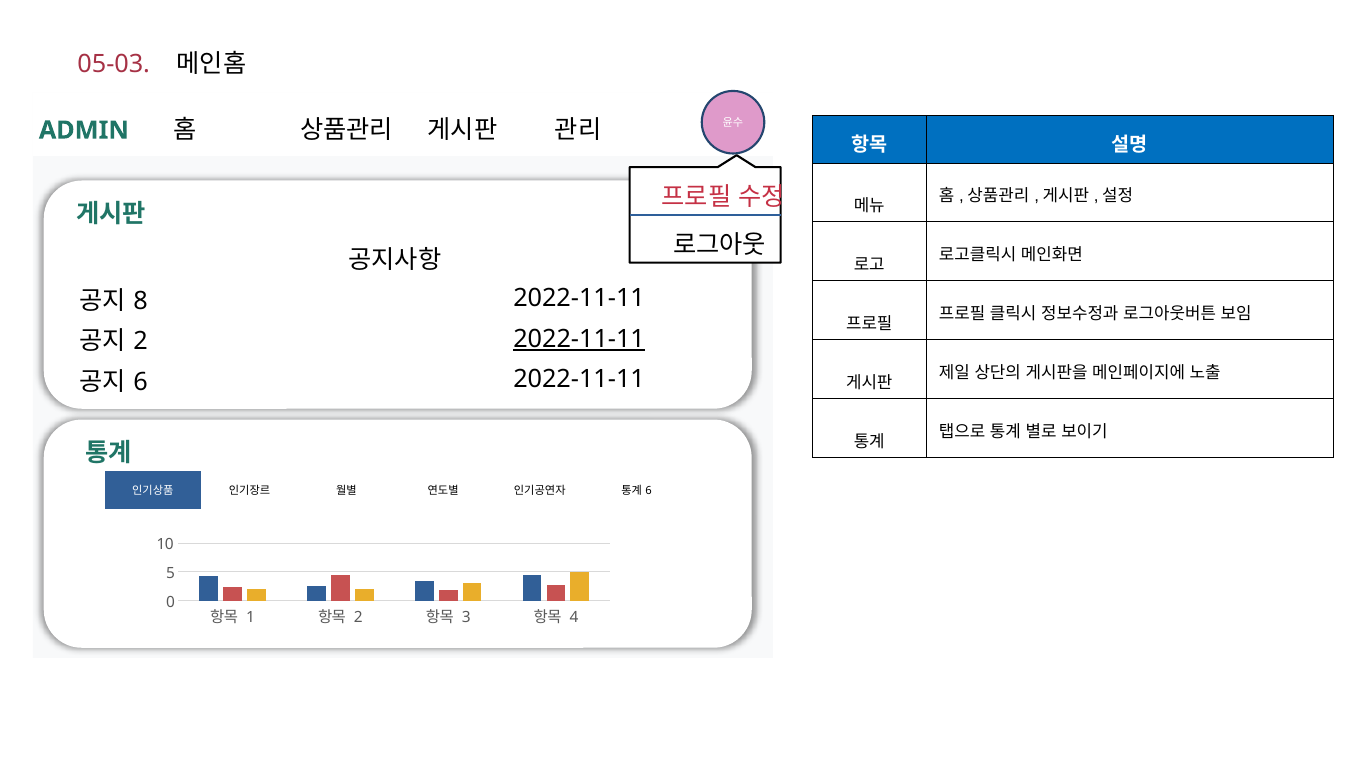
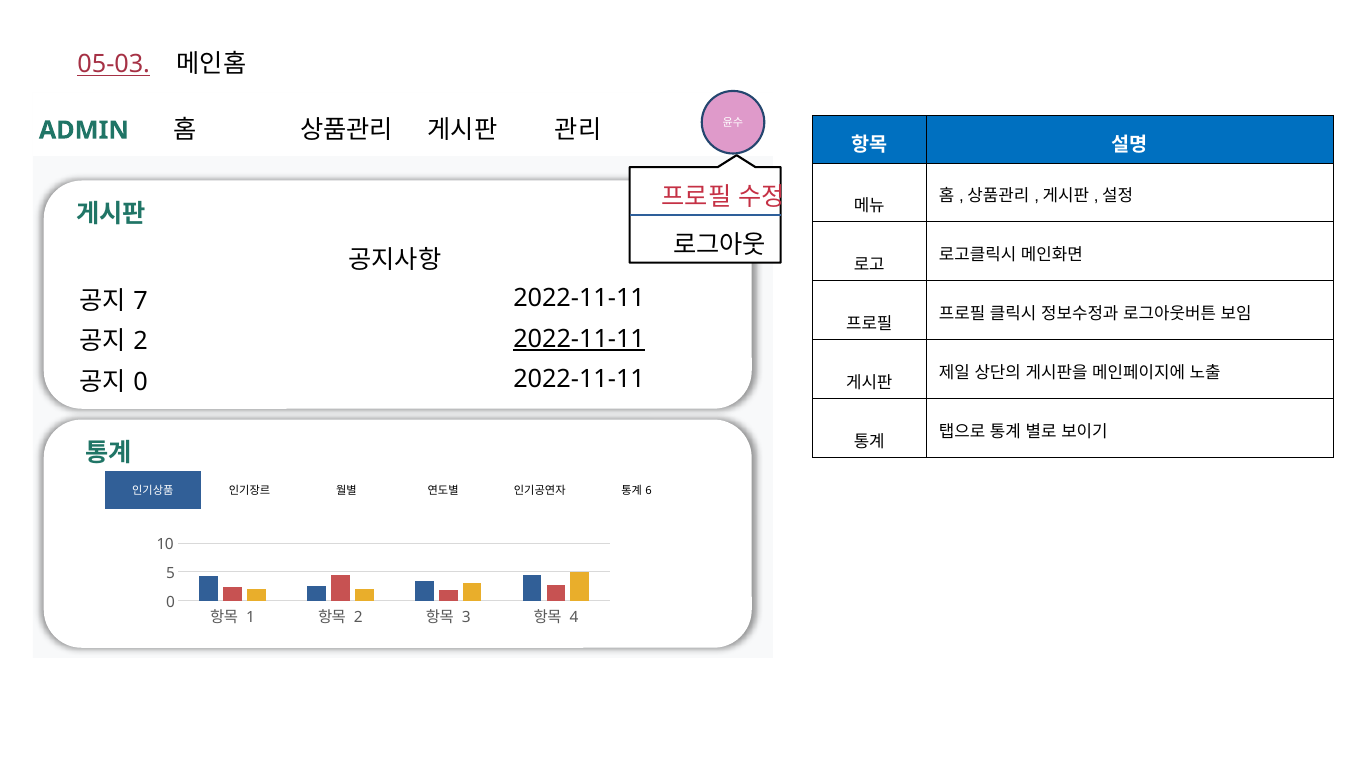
05-03 underline: none -> present (114, 64)
8: 8 -> 7 (141, 301)
6: 6 -> 0 (141, 382)
